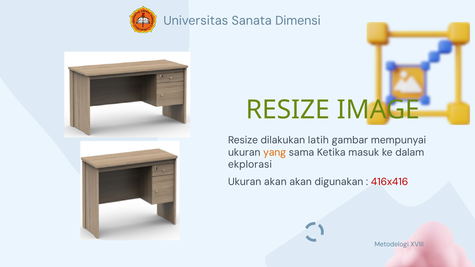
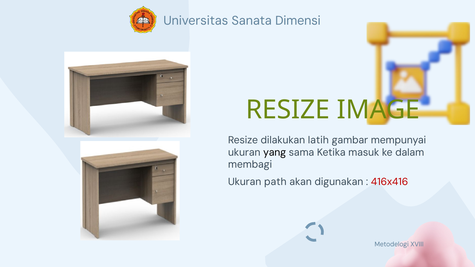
yang colour: orange -> black (275, 152)
ekplorasi: ekplorasi -> membagi (250, 165)
Ukuran akan: akan -> path (275, 182)
